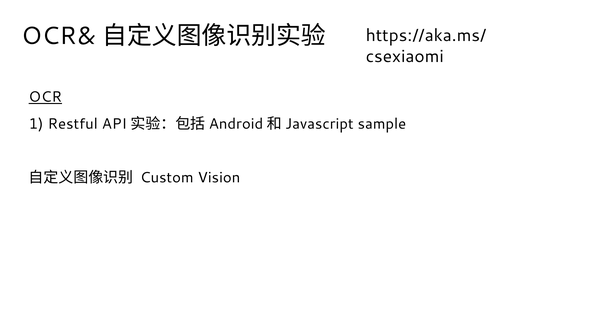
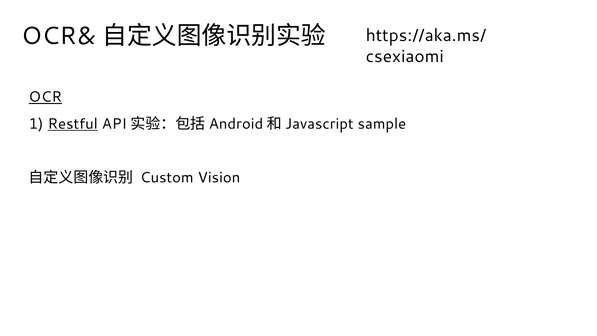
Restful underline: none -> present (73, 124)
